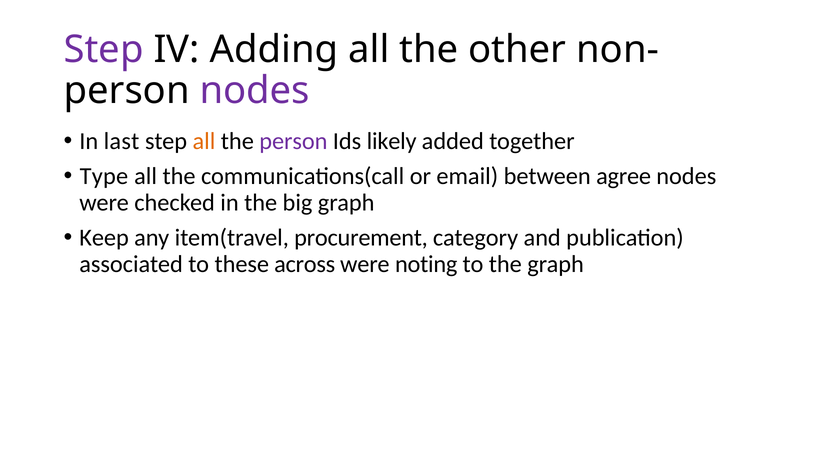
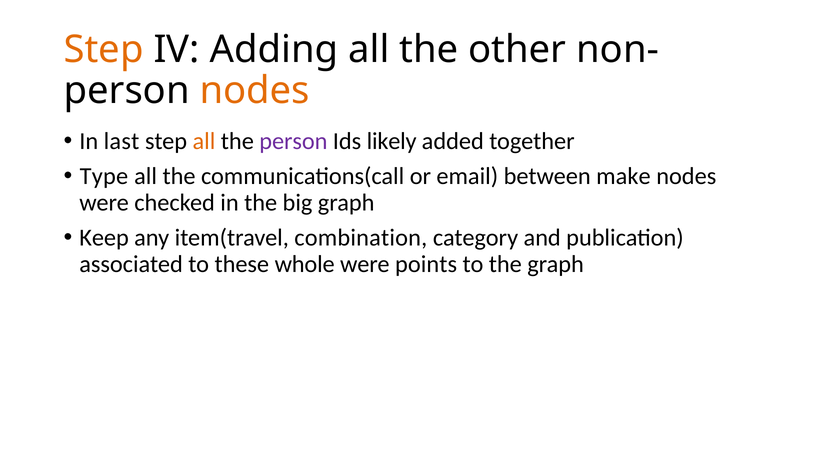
Step colour: purple -> orange (104, 49)
nodes colour: purple -> orange (255, 91)
agree: agree -> make (623, 176)
procurement: procurement -> combination (361, 238)
across: across -> whole (305, 264)
noting: noting -> points (426, 264)
